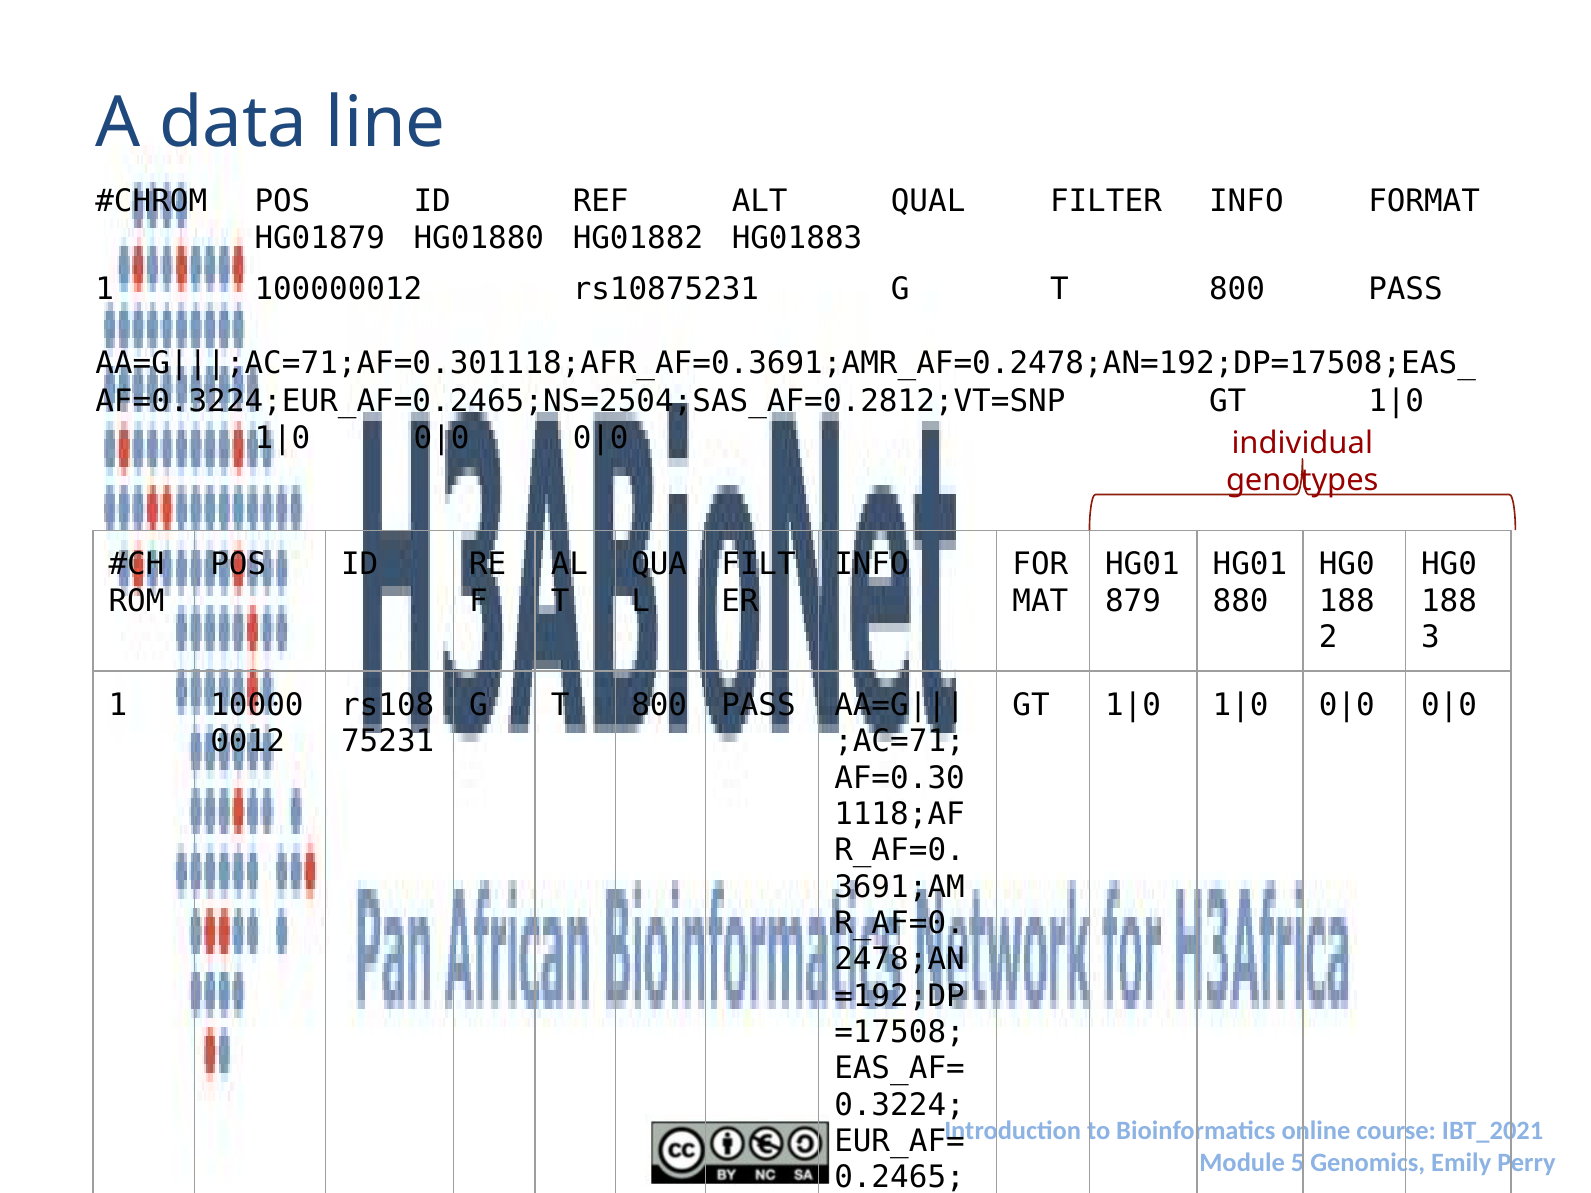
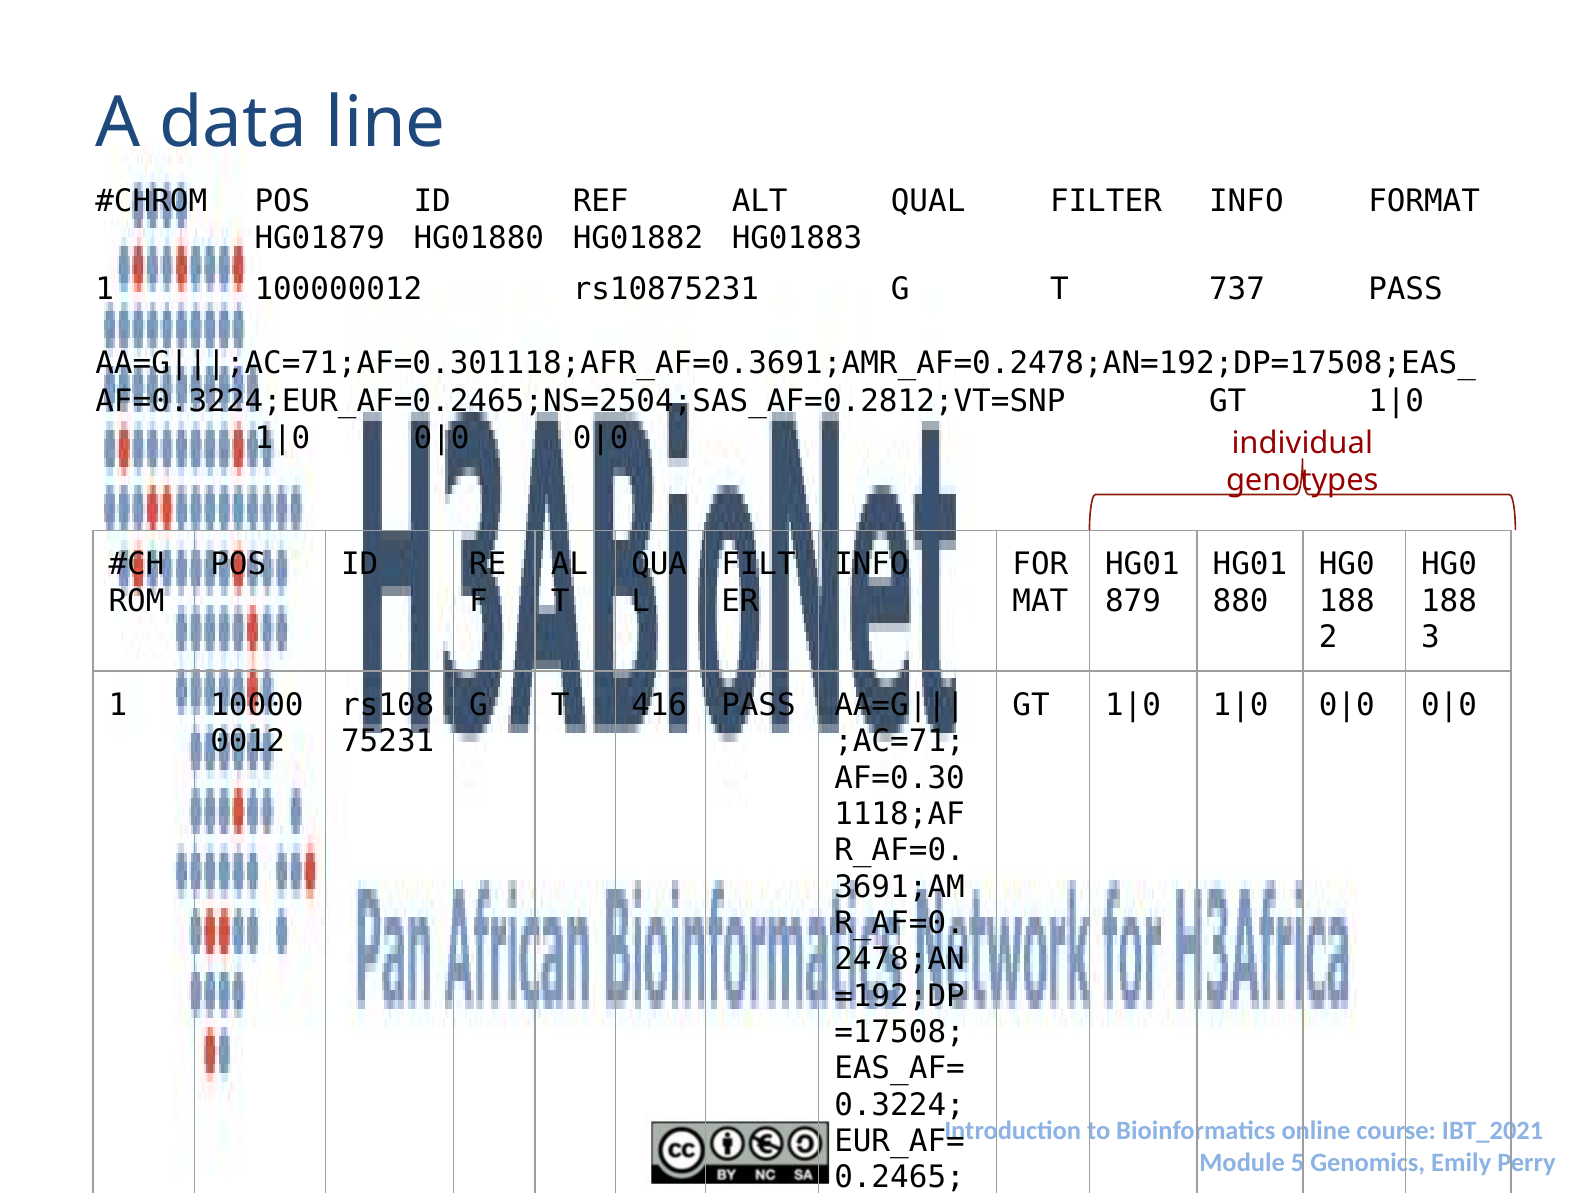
rs10875231 G T 800: 800 -> 737 (1237, 290)
800: 800 -> 416 (659, 706)
